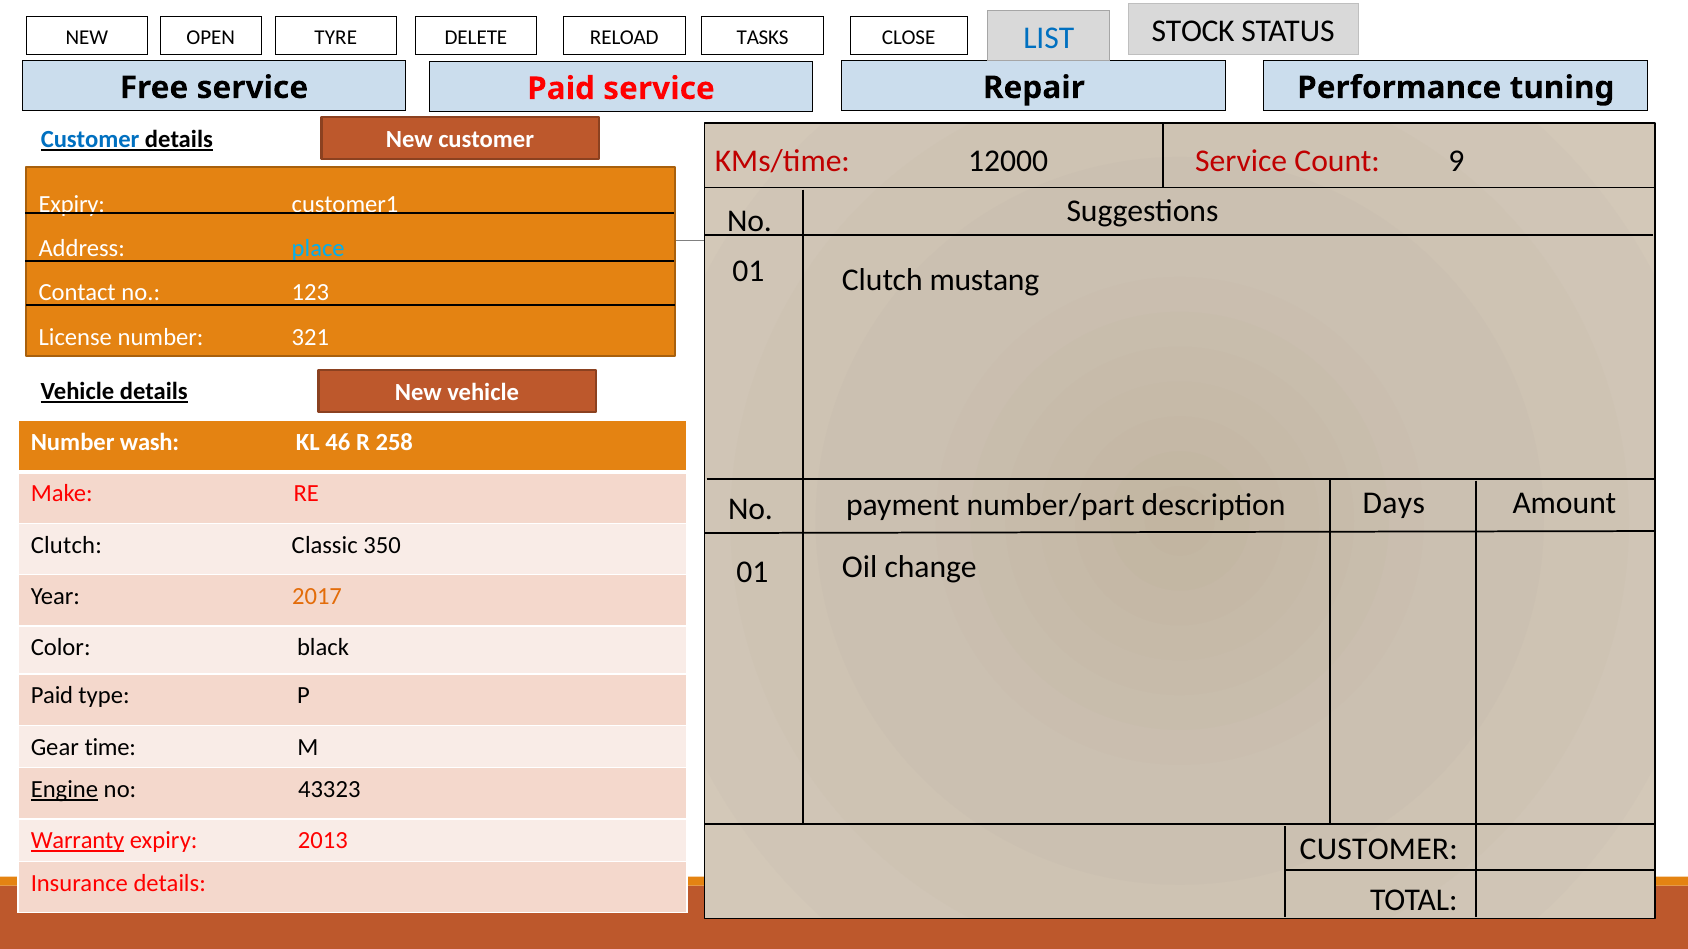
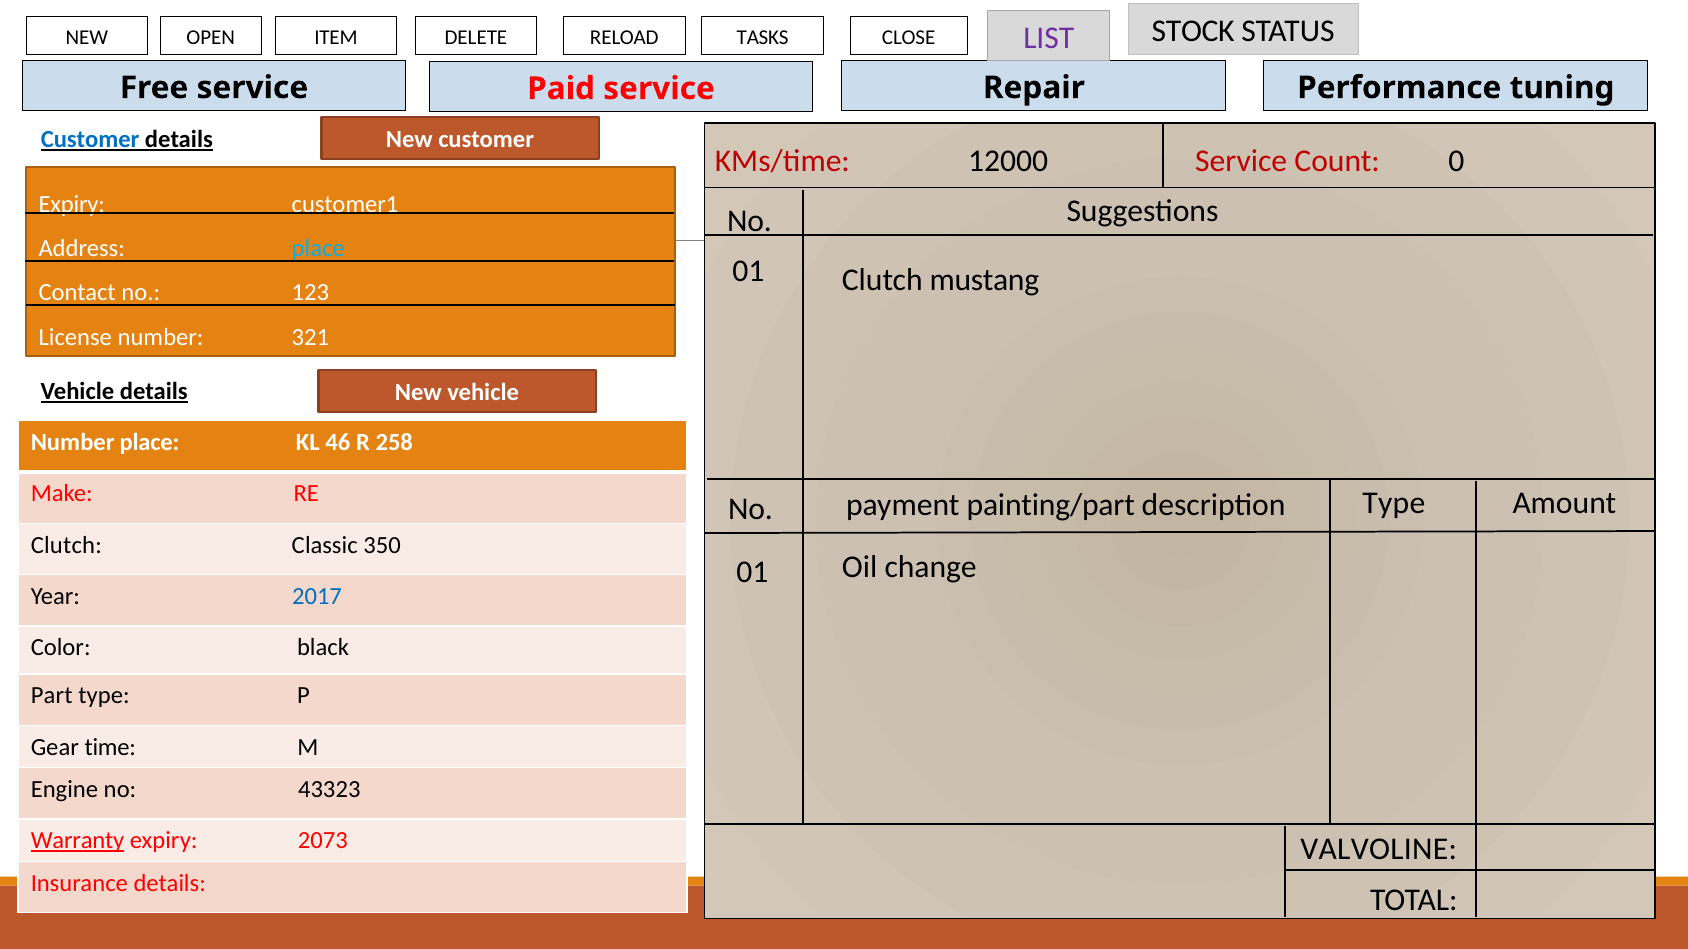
TYRE: TYRE -> ITEM (336, 37)
LIST colour: blue -> purple (1049, 38)
9: 9 -> 0 (1456, 161)
Number wash: wash -> place (150, 443)
Days: Days -> Type (1394, 503)
number/part: number/part -> painting/part (1051, 505)
2017 colour: orange -> blue (317, 597)
Paid: Paid -> Part (52, 696)
Engine underline: present -> none (64, 790)
2013: 2013 -> 2073 (323, 841)
CUSTOMER: CUSTOMER -> VALVOLINE (1379, 850)
